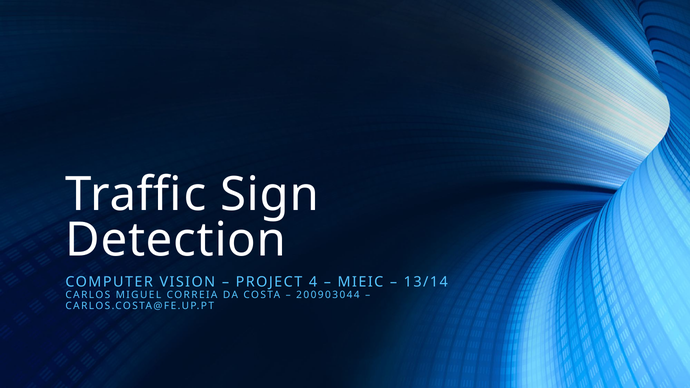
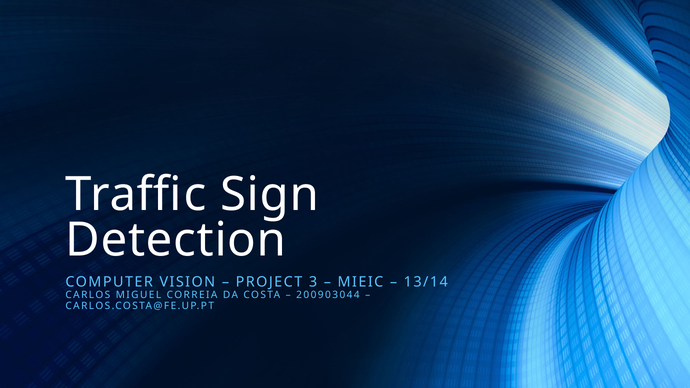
4: 4 -> 3 (313, 282)
